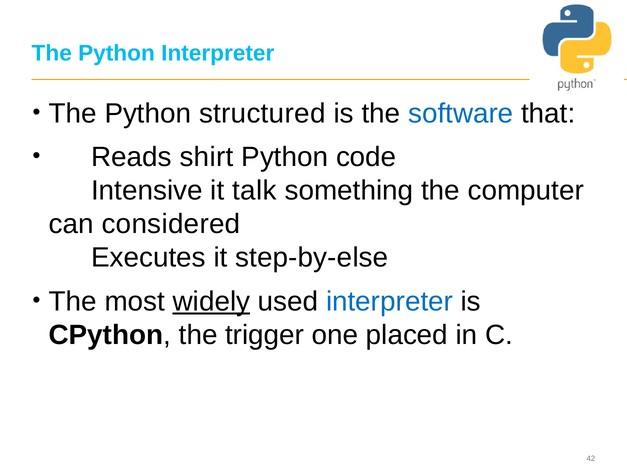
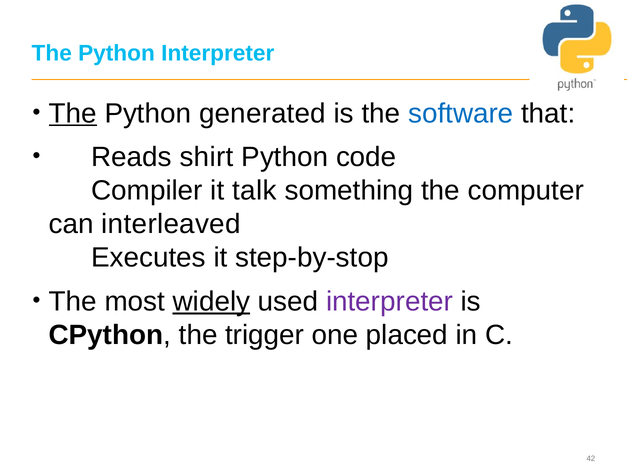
The underline: none -> present (73, 113)
structured: structured -> generated (262, 113)
Intensive: Intensive -> Compiler (147, 191)
considered: considered -> interleaved (171, 224)
step-by-else: step-by-else -> step-by-stop (312, 258)
interpreter colour: blue -> purple (390, 302)
